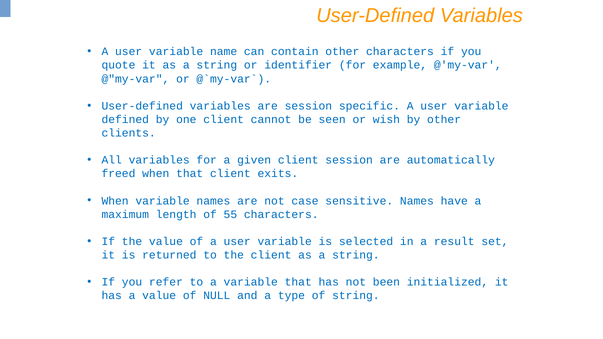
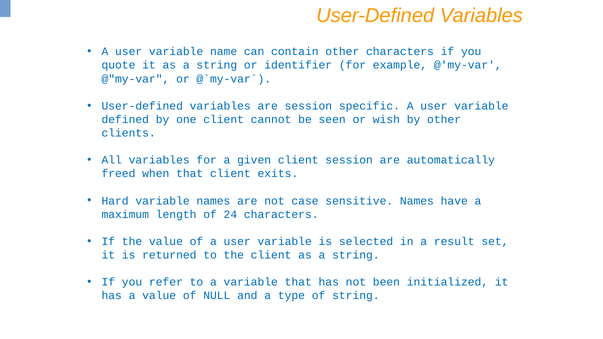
When: When -> Hard (115, 201)
55: 55 -> 24 (230, 215)
